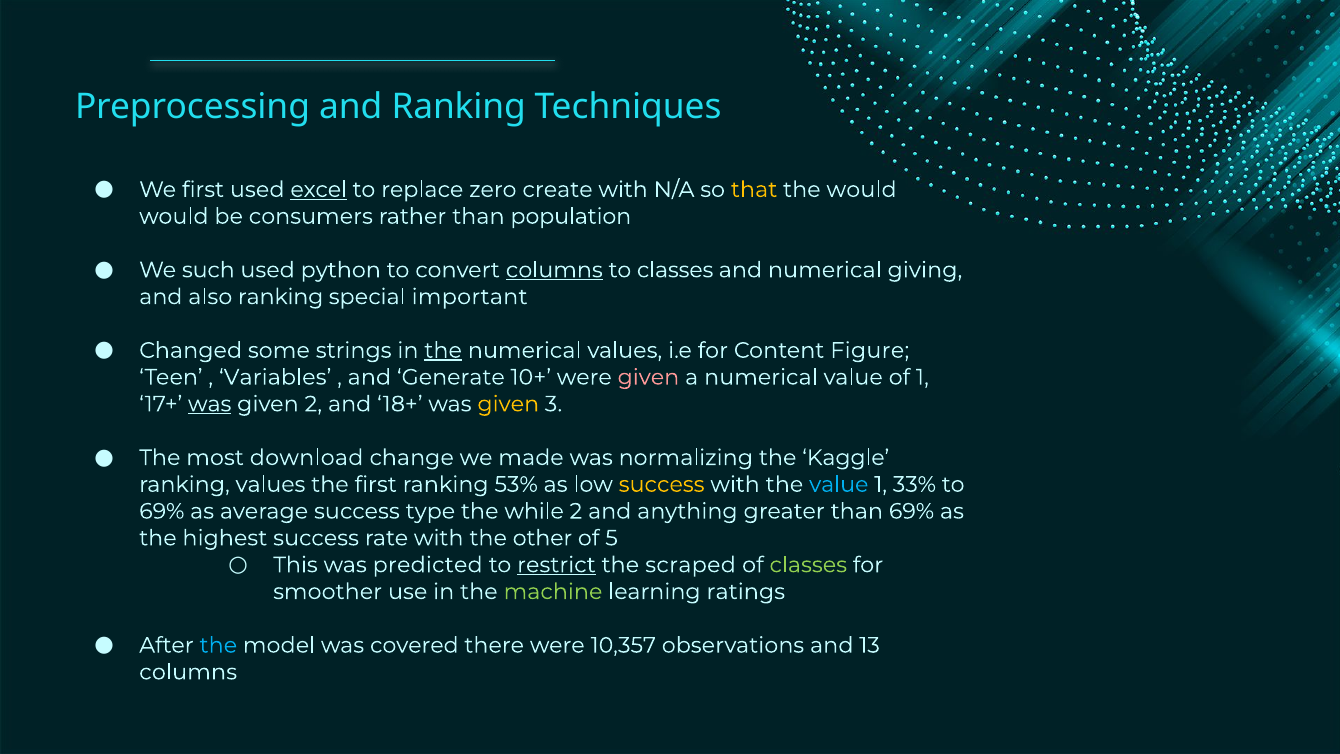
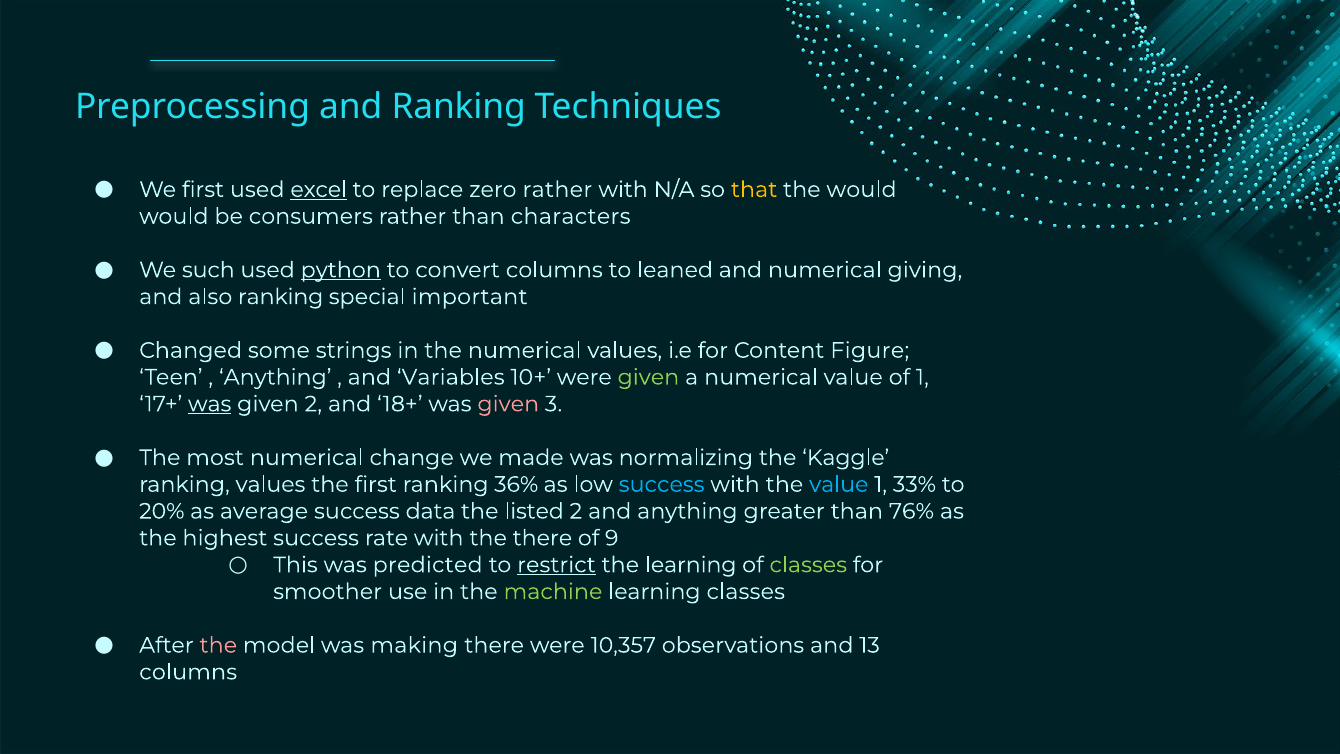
zero create: create -> rather (557, 190)
population: population -> characters (571, 216)
python underline: none -> present (341, 270)
columns underline: present -> none (554, 270)
to classes: classes -> leaned (675, 270)
the underline: present -> none (443, 350)
Variables: Variables -> Anything (275, 377)
Generate: Generate -> Variables (451, 377)
given colour: pink -> light green (648, 377)
given colour: yellow -> pink (508, 404)
most download: download -> numerical (307, 458)
53%: 53% -> 36% (516, 484)
success colour: yellow -> light blue (662, 484)
69%: 69% -> 20% (162, 511)
type: type -> data (431, 511)
while: while -> listed (534, 511)
than 69%: 69% -> 76% (911, 511)
the other: other -> there (542, 538)
5: 5 -> 9 (612, 538)
the scraped: scraped -> learning (691, 565)
learning ratings: ratings -> classes (746, 592)
the colour: light blue -> pink (218, 645)
covered: covered -> making (414, 645)
